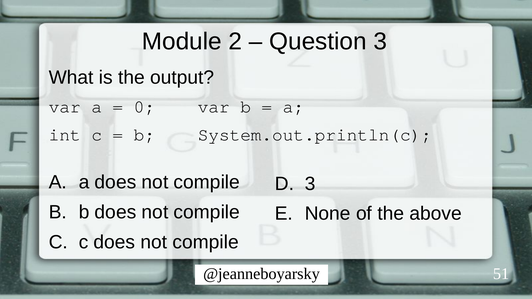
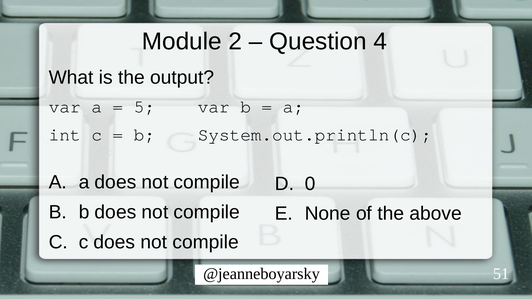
Question 3: 3 -> 4 (380, 42)
0: 0 -> 5 (145, 107)
3: 3 -> 0 (310, 184)
